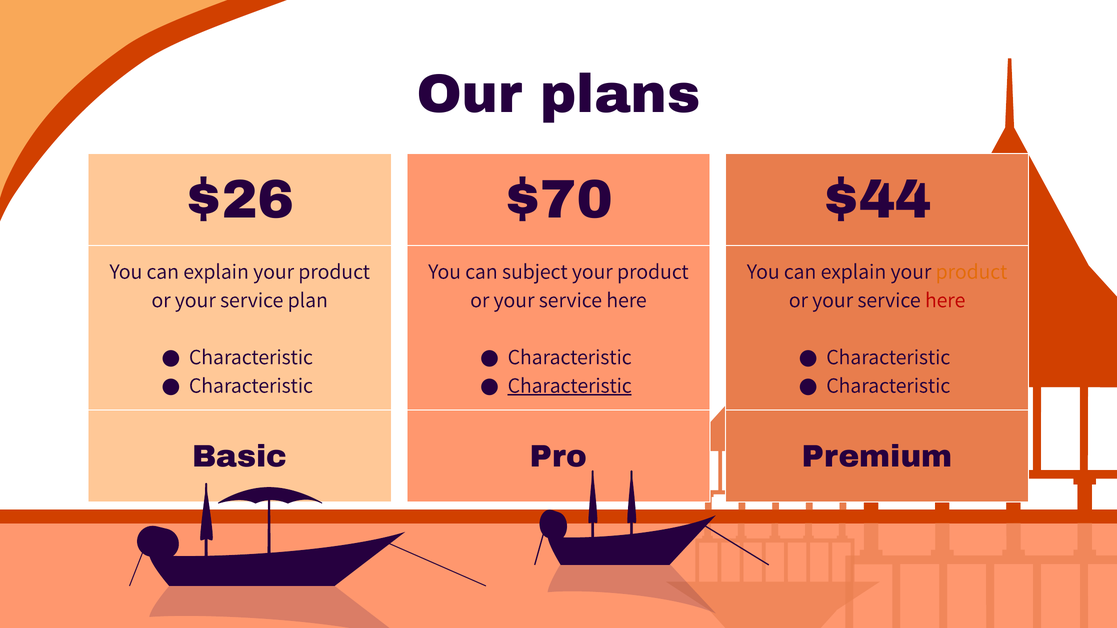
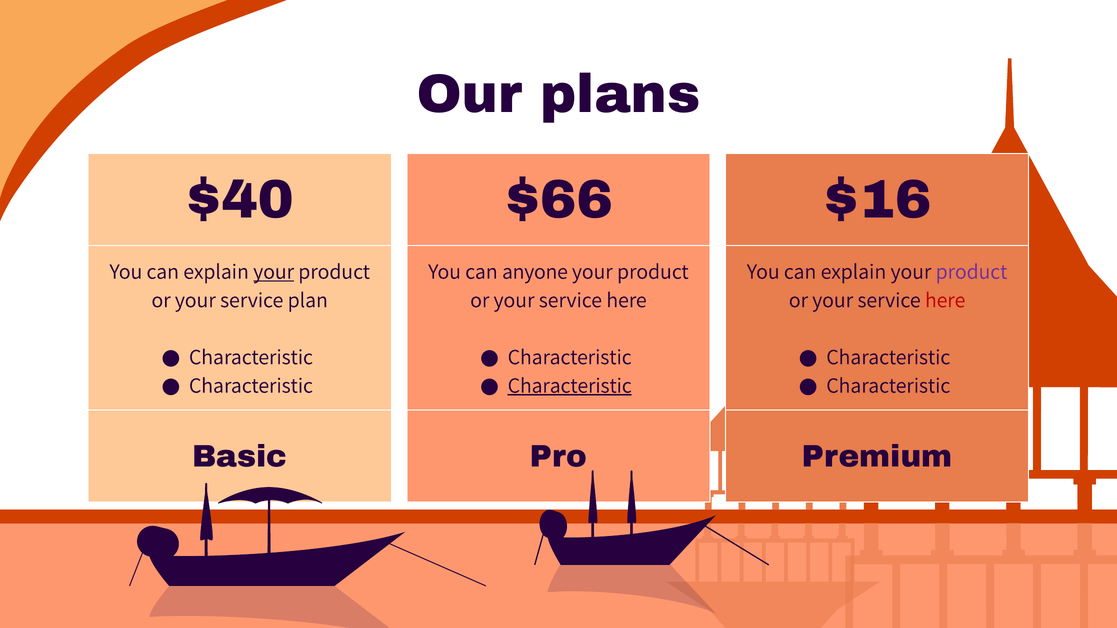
$26: $26 -> $40 (240, 200)
$70: $70 -> $66 (558, 200)
$44: $44 -> $16 (877, 200)
your underline: none -> present (274, 272)
subject: subject -> anyone (535, 272)
product colour: orange -> purple (971, 272)
